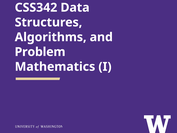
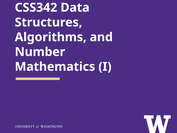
Problem: Problem -> Number (40, 52)
